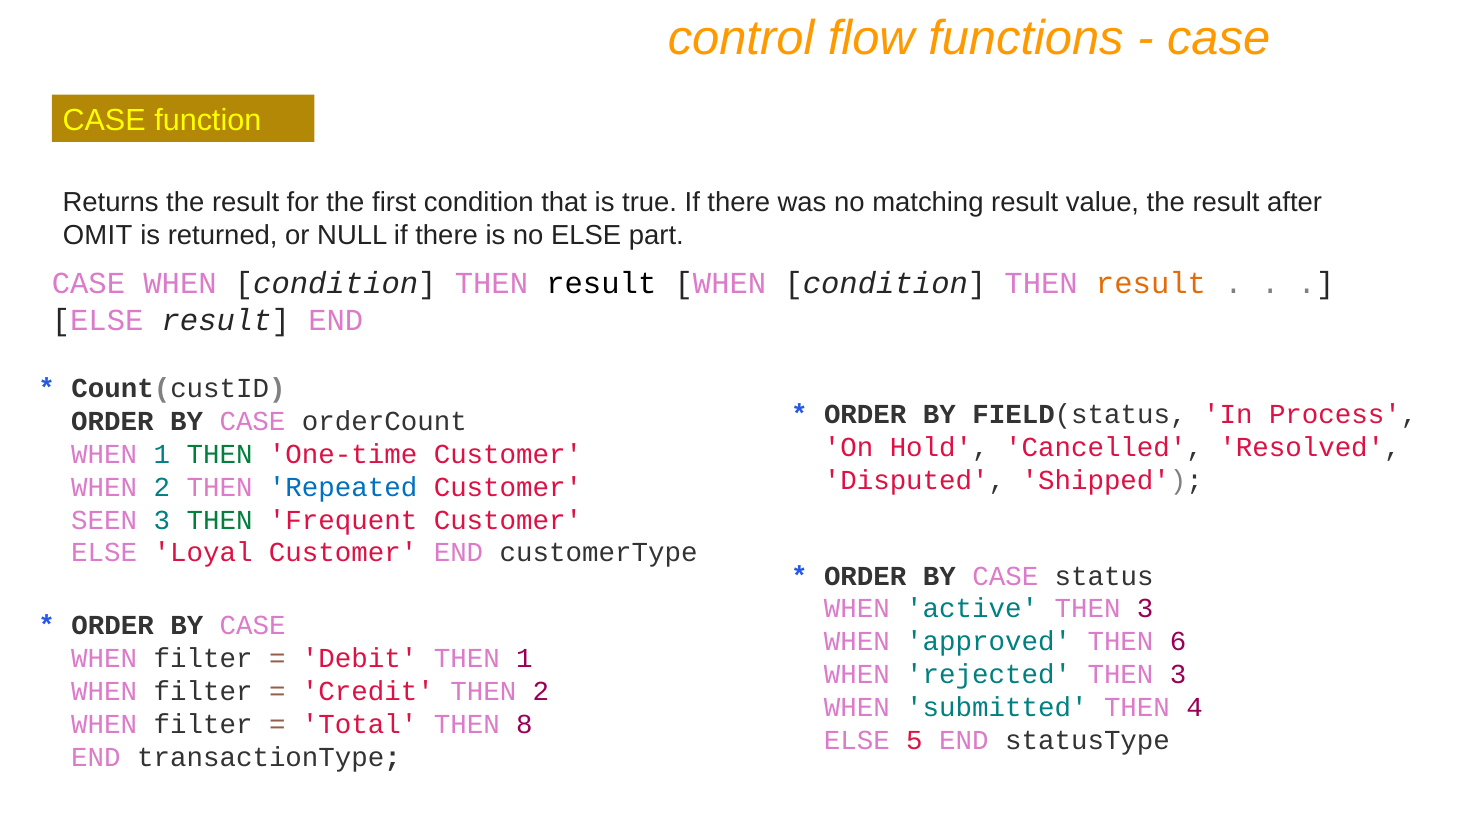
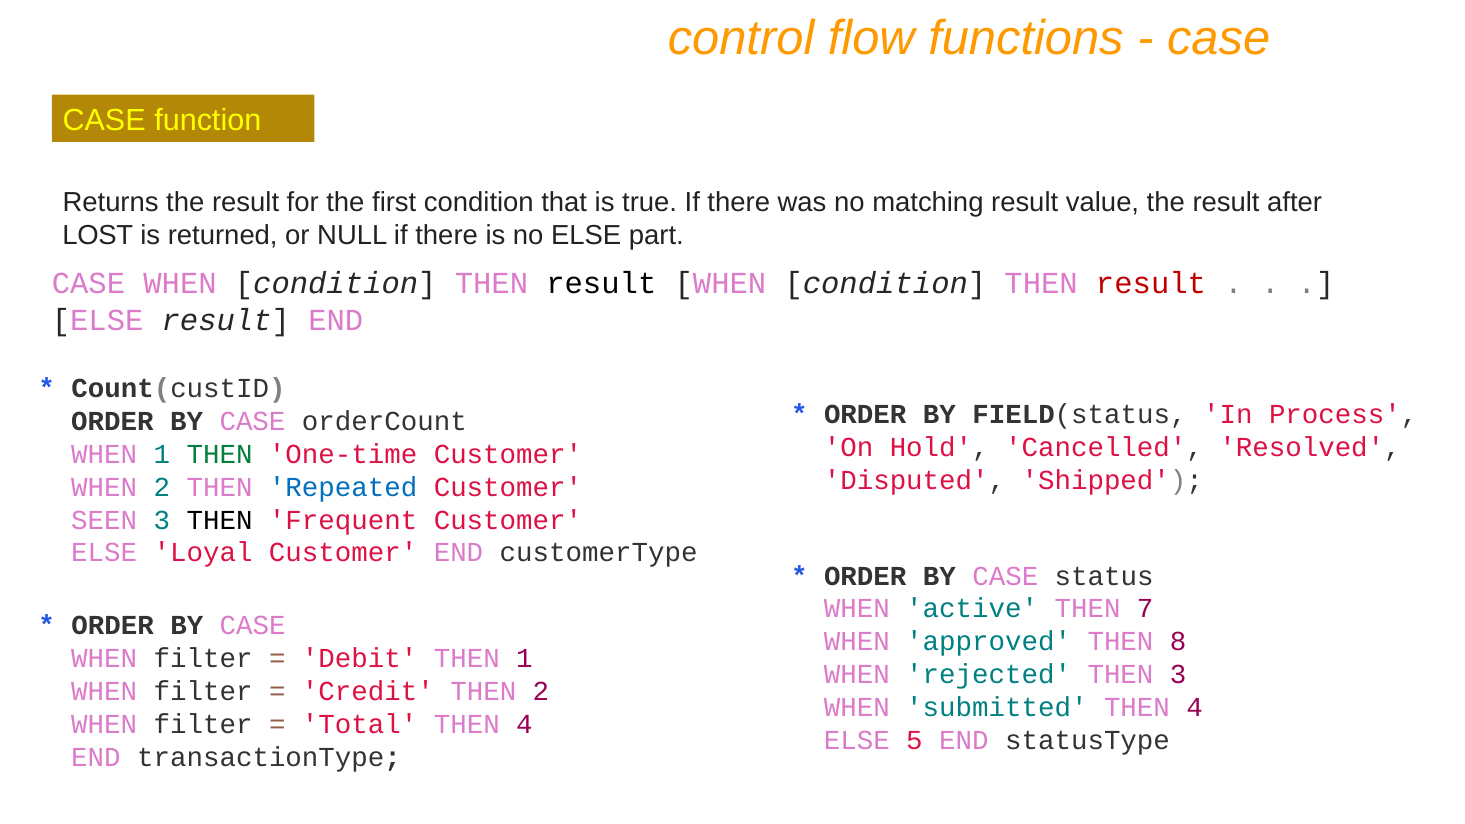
OMIT: OMIT -> LOST (98, 235)
result colour: orange -> red (1151, 284)
THEN colour: green -> black (220, 520)
active THEN 3: 3 -> 7 (1145, 609)
6: 6 -> 8 (1178, 642)
Total THEN 8: 8 -> 4 (524, 725)
